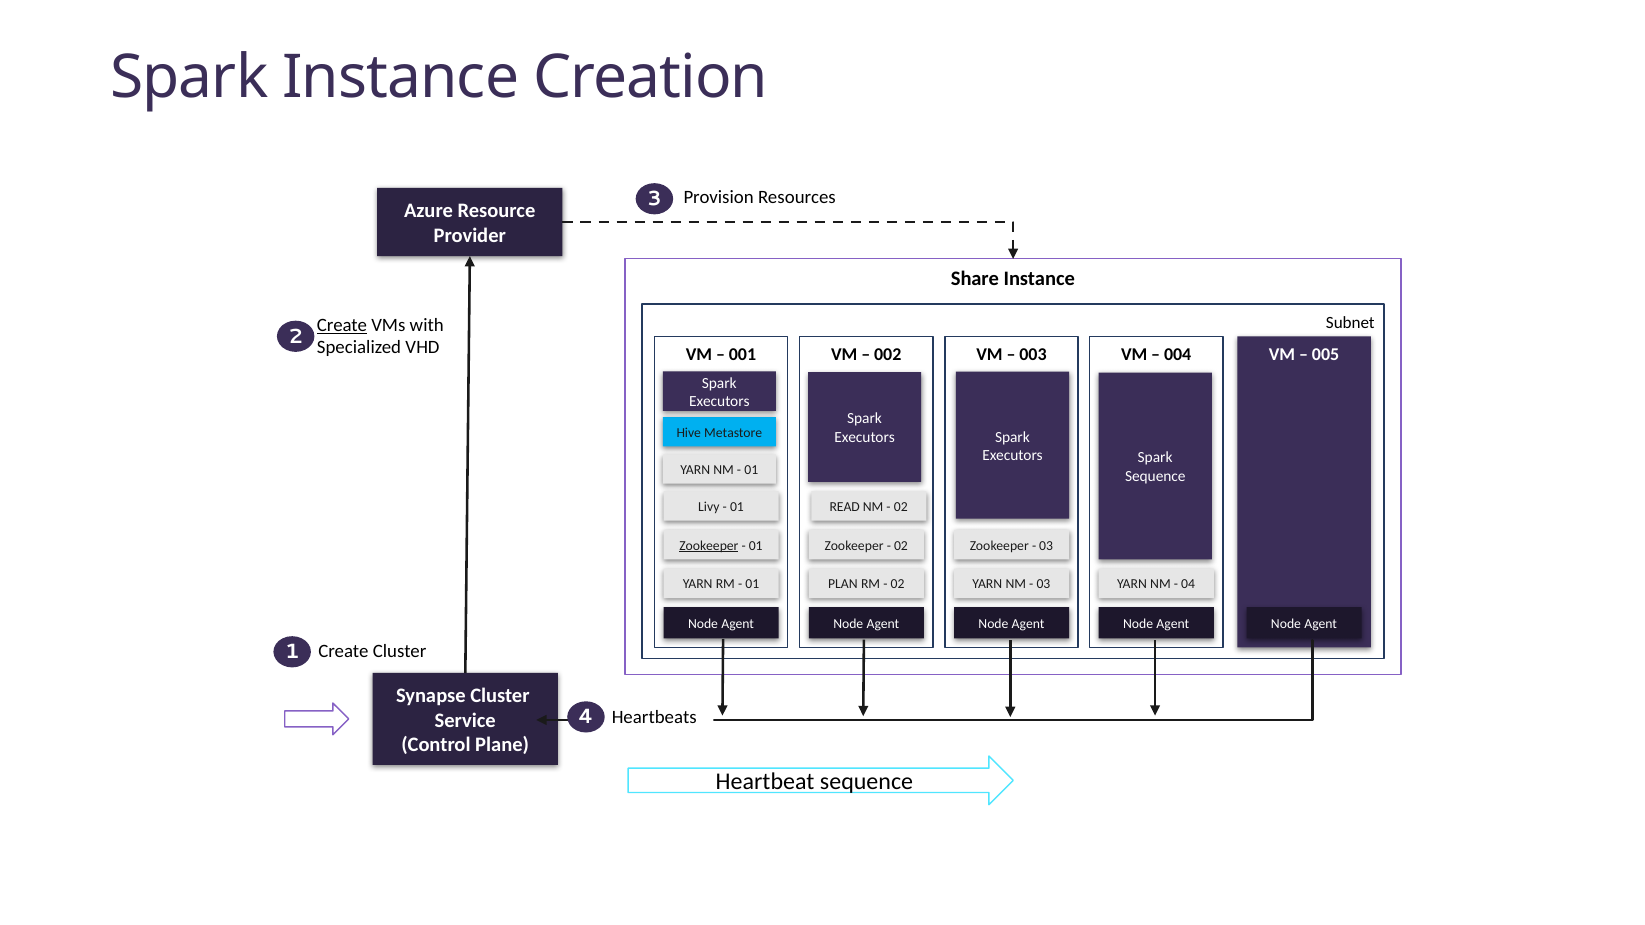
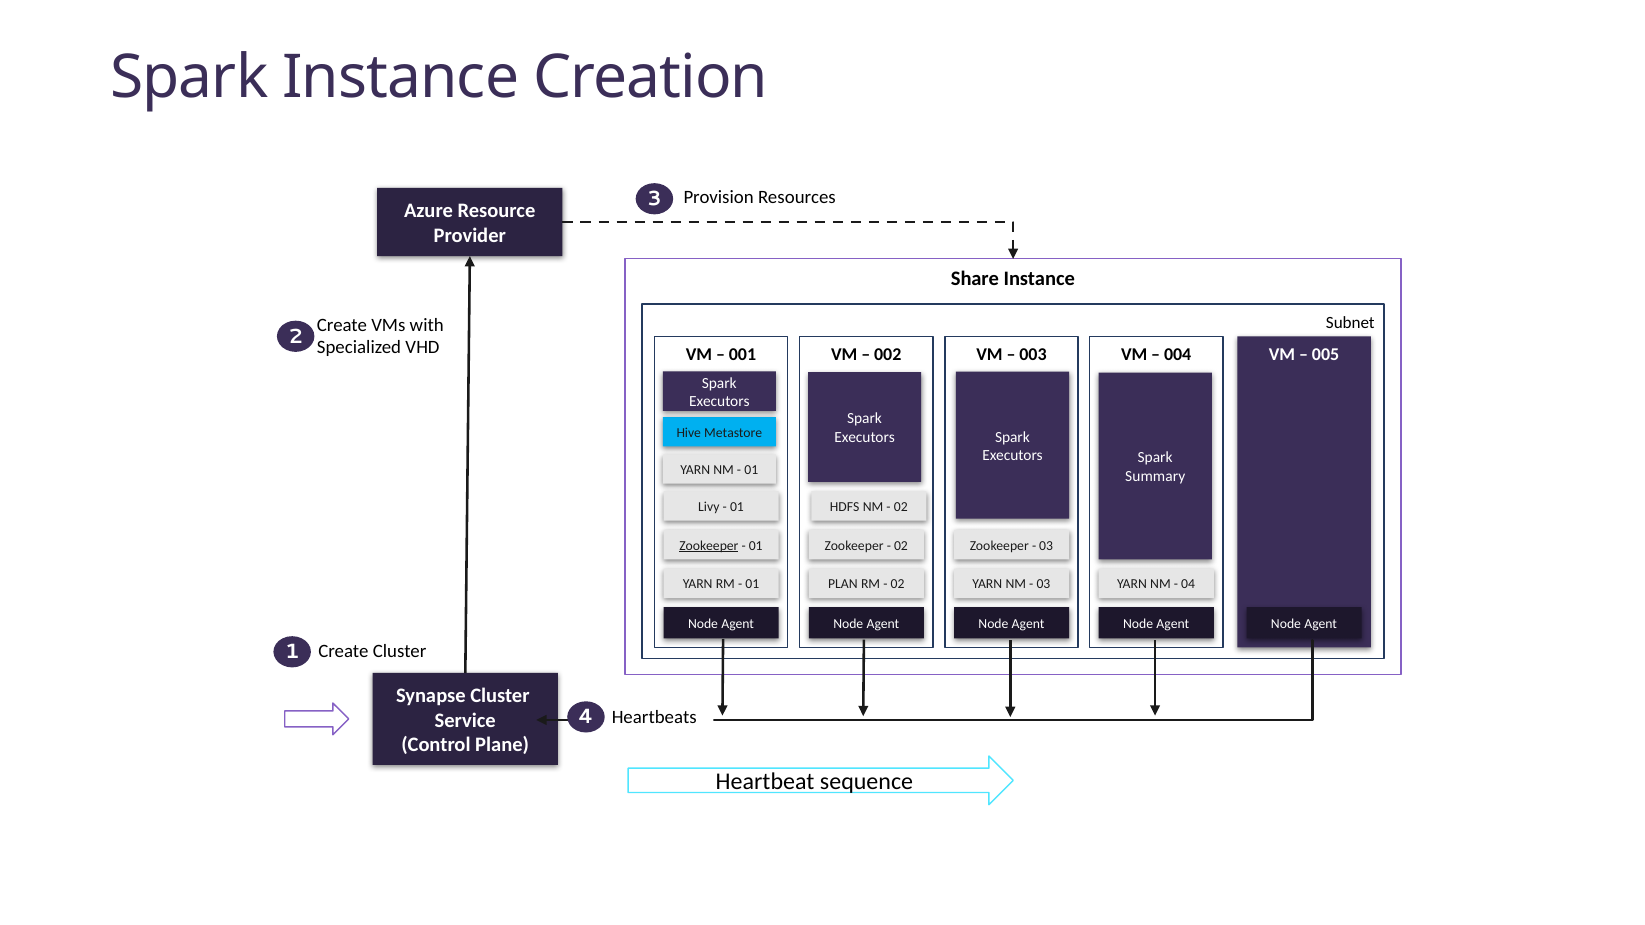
Create underline: present -> none (342, 325)
Sequence: Sequence -> Summary (1155, 476)
READ: READ -> HDFS (845, 507)
